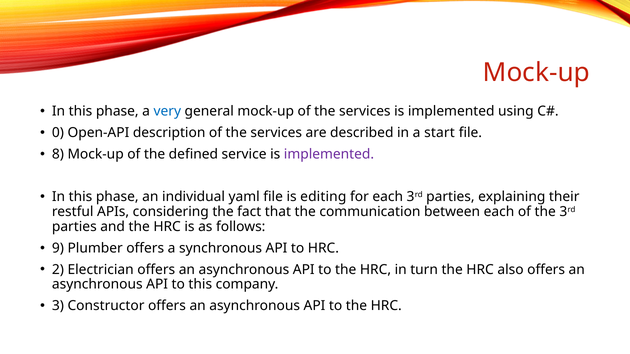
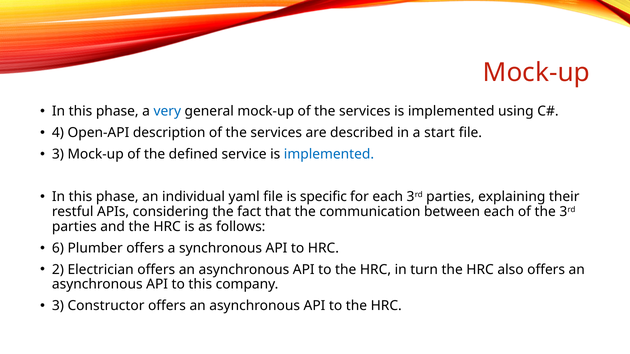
0: 0 -> 4 (58, 133)
8: 8 -> 3 (58, 154)
implemented colour: purple -> blue (329, 154)
editing: editing -> specific (323, 197)
9: 9 -> 6 (58, 248)
